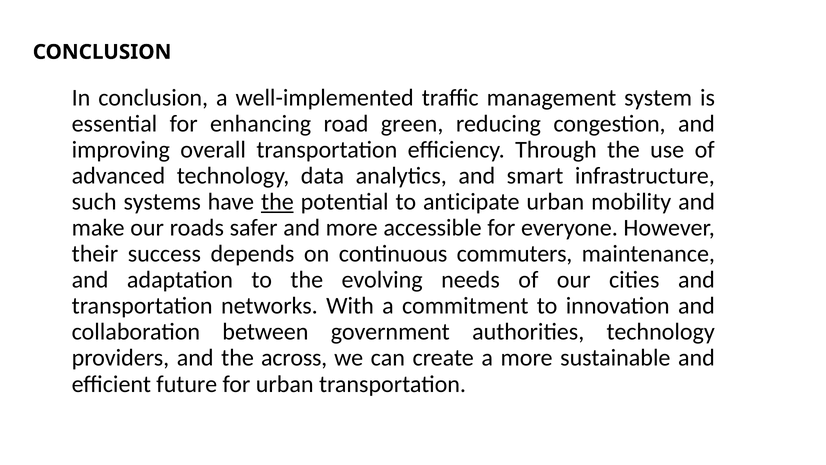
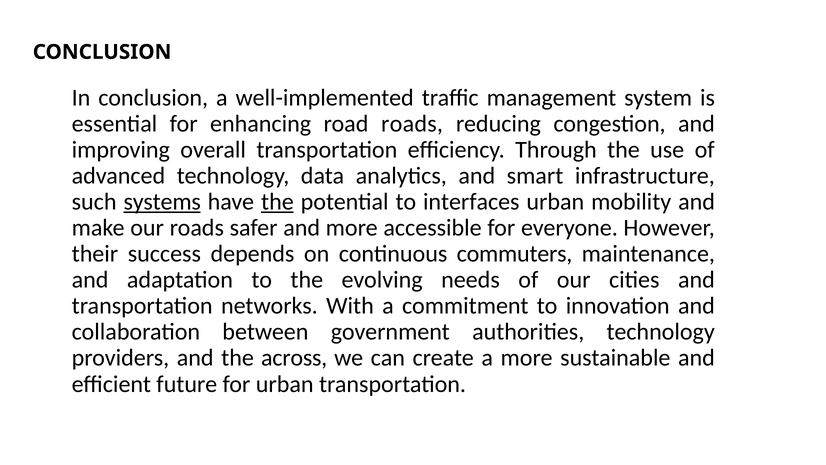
road green: green -> roads (412, 124)
systems underline: none -> present (162, 202)
anticipate: anticipate -> interfaces (471, 202)
